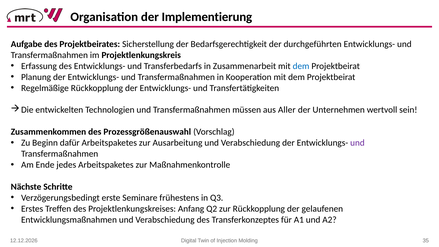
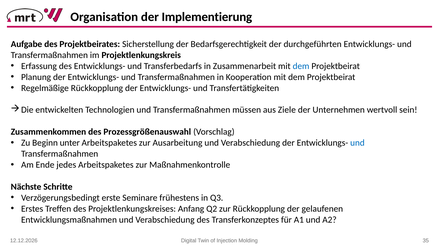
Aller: Aller -> Ziele (287, 110)
dafür: dafür -> unter (70, 143)
und colour: purple -> blue (357, 143)
